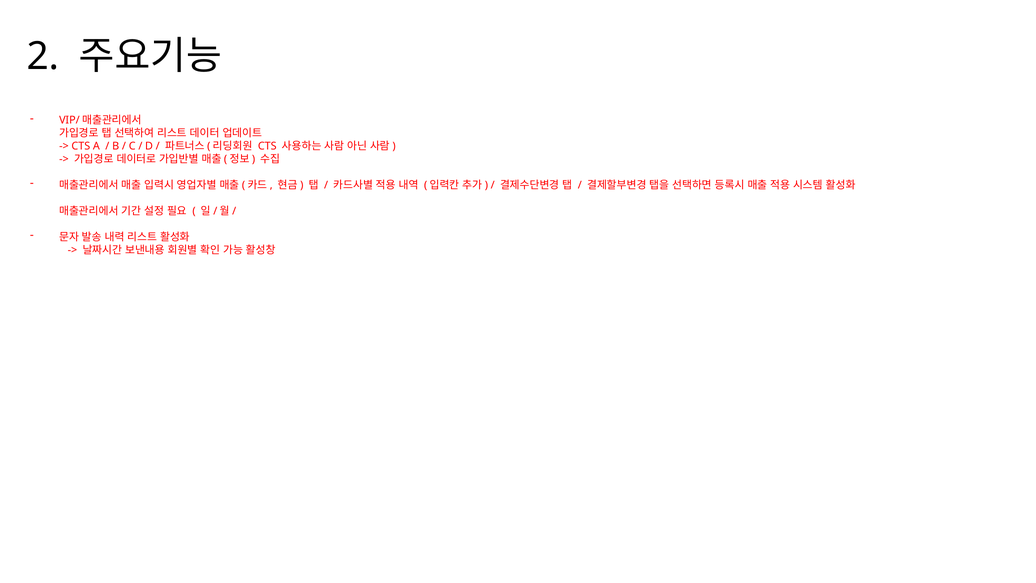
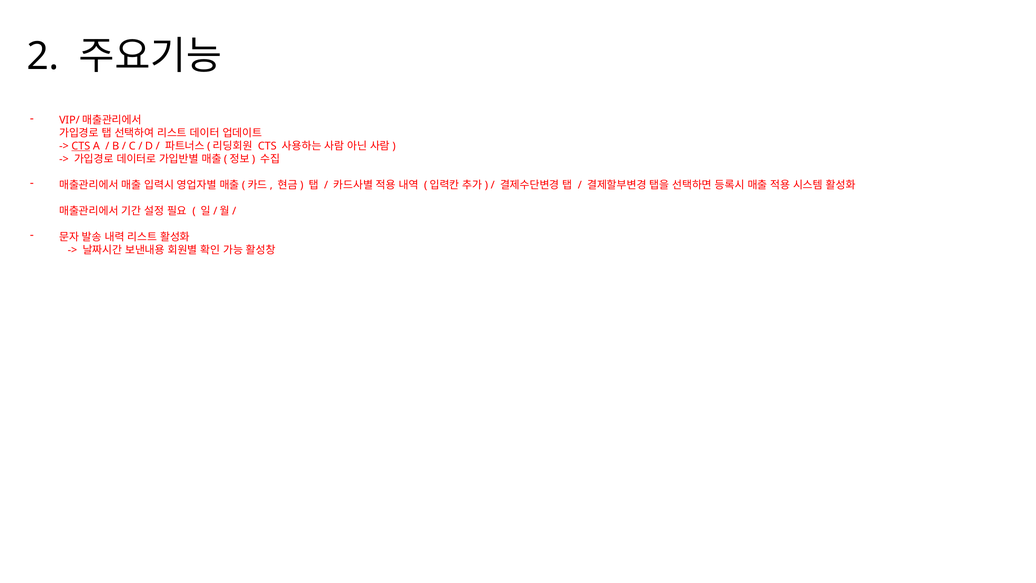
CTS underline: none -> present (81, 146)
